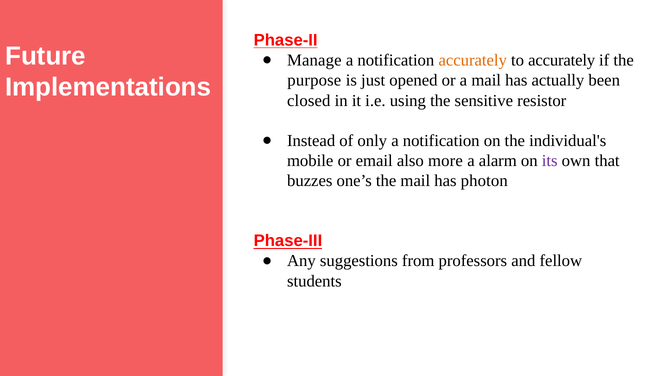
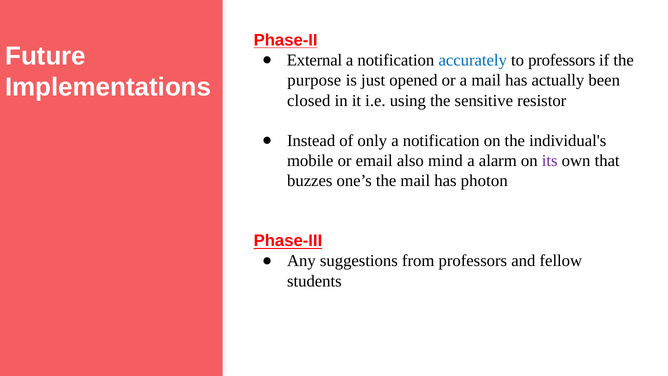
Manage: Manage -> External (314, 60)
accurately colour: orange -> blue (473, 60)
to accurately: accurately -> professors (562, 60)
more: more -> mind (445, 161)
